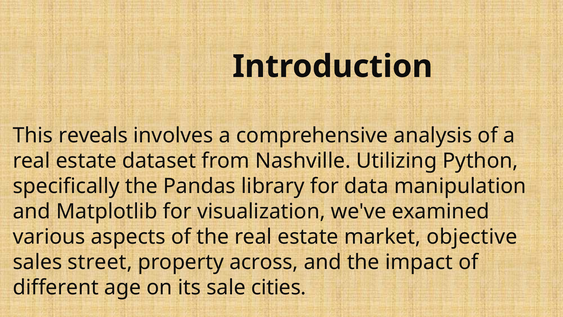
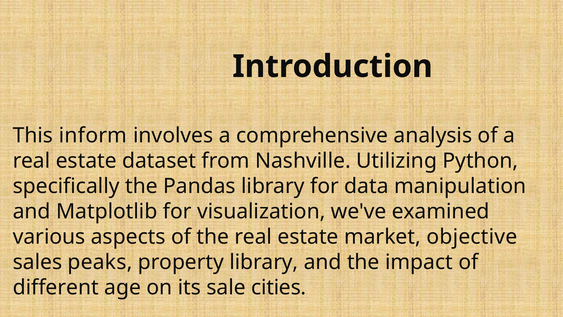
reveals: reveals -> inform (93, 135)
street: street -> peaks (100, 262)
property across: across -> library (264, 262)
